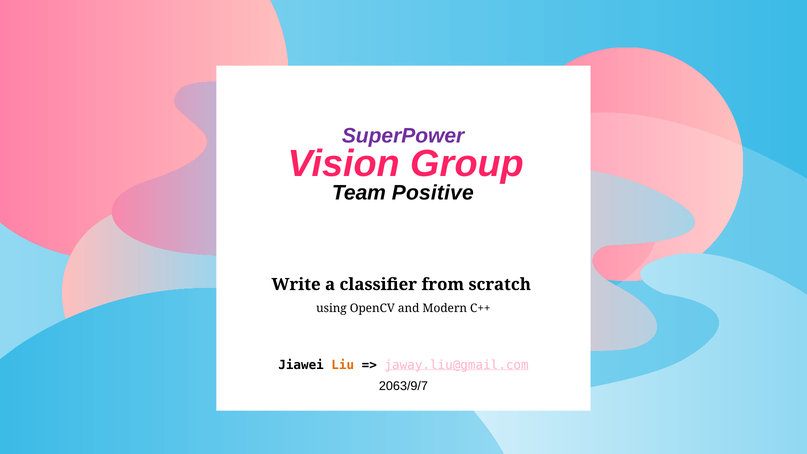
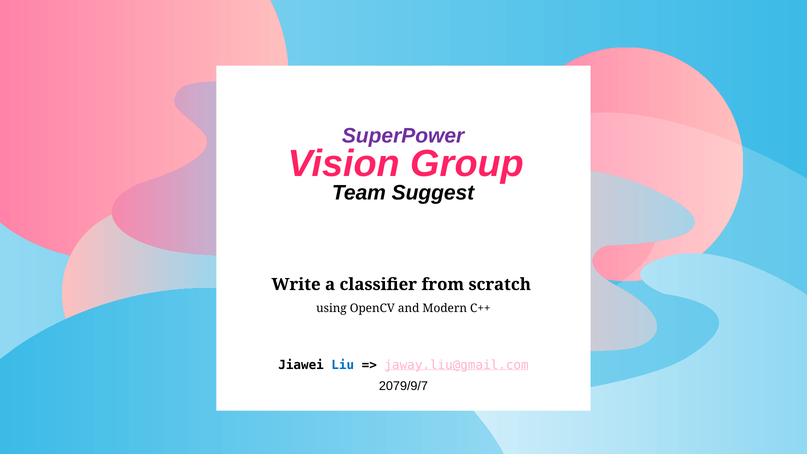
Positive: Positive -> Suggest (433, 193)
Liu colour: orange -> blue (343, 365)
2063/9/7: 2063/9/7 -> 2079/9/7 (403, 386)
